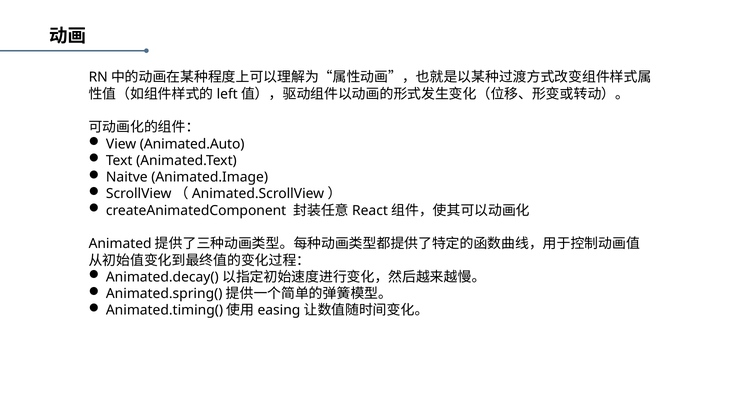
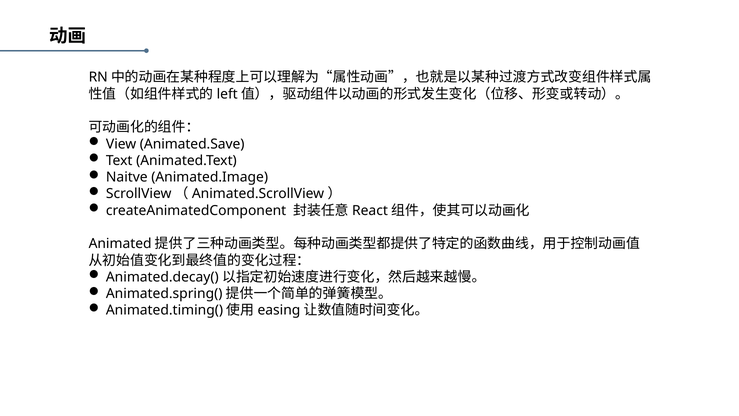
Animated.Auto: Animated.Auto -> Animated.Save (192, 144)
